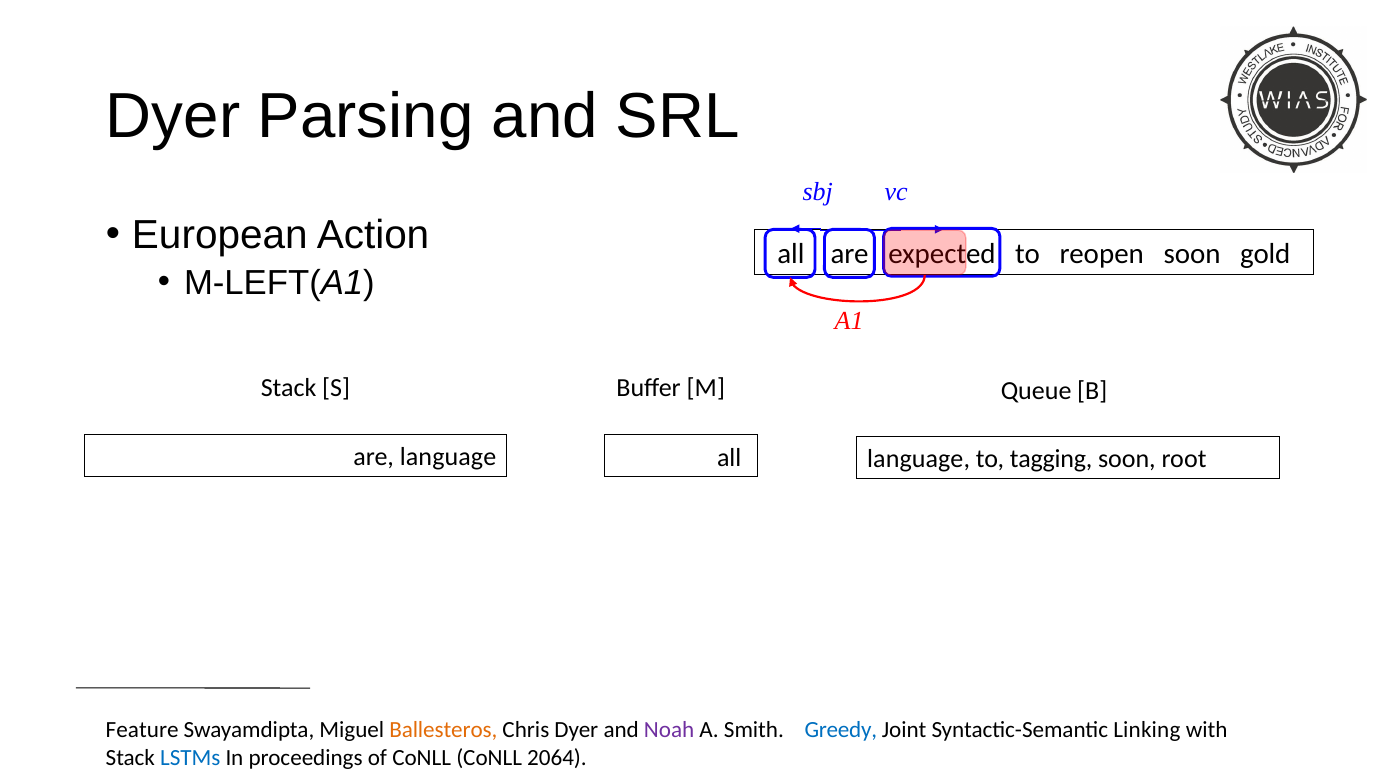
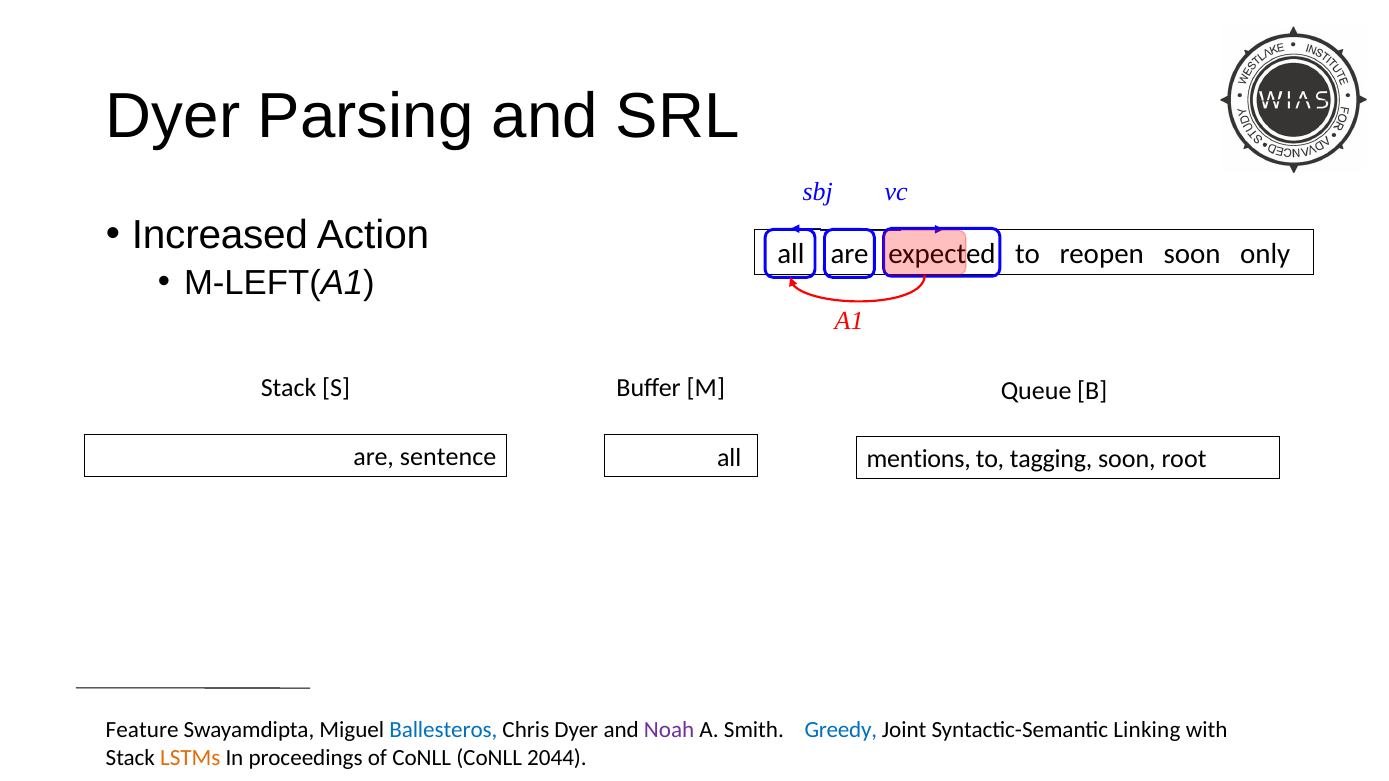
European: European -> Increased (220, 235)
gold: gold -> only (1265, 254)
are language: language -> sentence (448, 457)
all language: language -> mentions (919, 459)
Ballesteros colour: orange -> blue (443, 730)
LSTMs colour: blue -> orange (190, 758)
2064: 2064 -> 2044 (557, 758)
